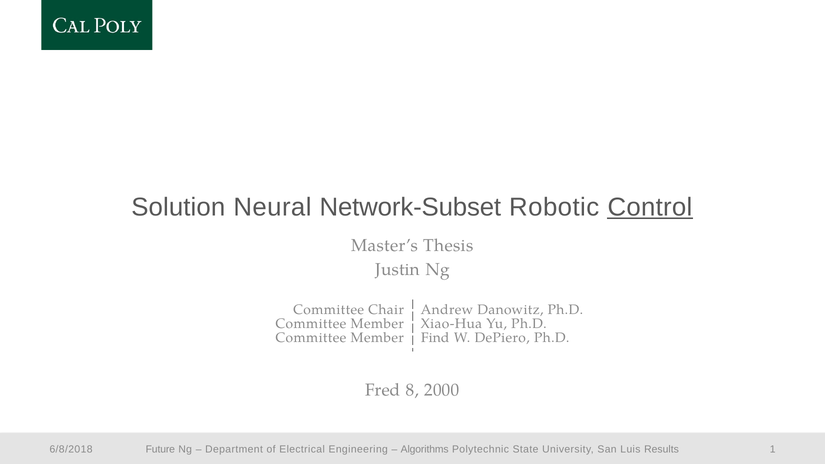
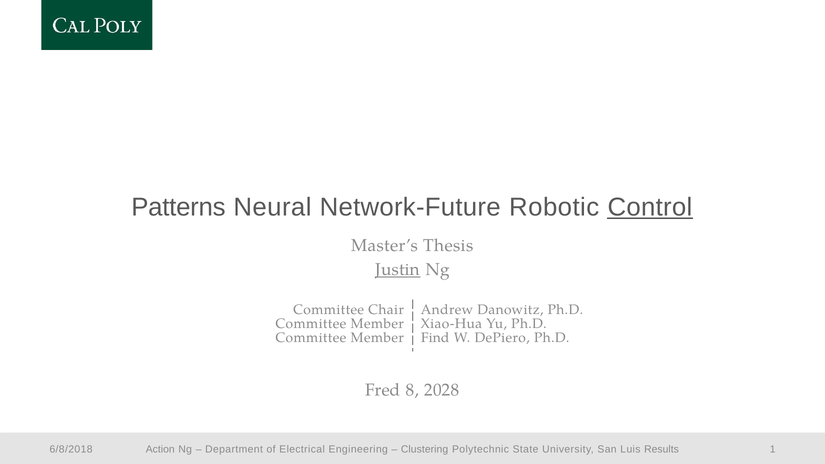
Solution: Solution -> Patterns (178, 207)
Network-Subset: Network-Subset -> Network-Future (410, 207)
Justin underline: none -> present (398, 270)
2000: 2000 -> 2028 (442, 390)
Future: Future -> Action (160, 450)
Algorithms: Algorithms -> Clustering (425, 450)
